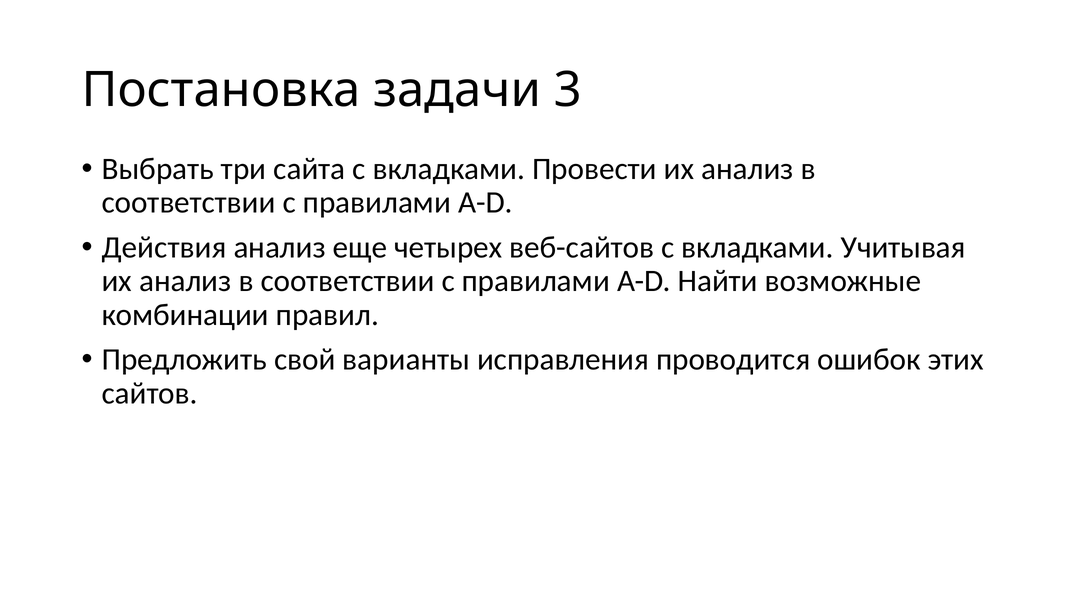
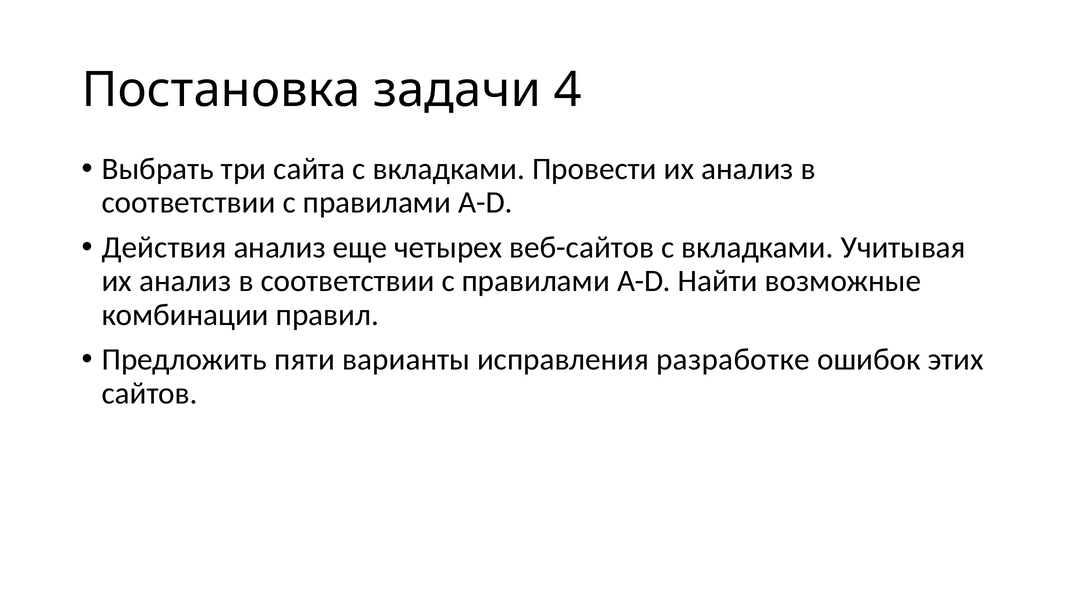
3: 3 -> 4 (568, 90)
свой: свой -> пяти (305, 360)
проводится: проводится -> разработке (733, 360)
